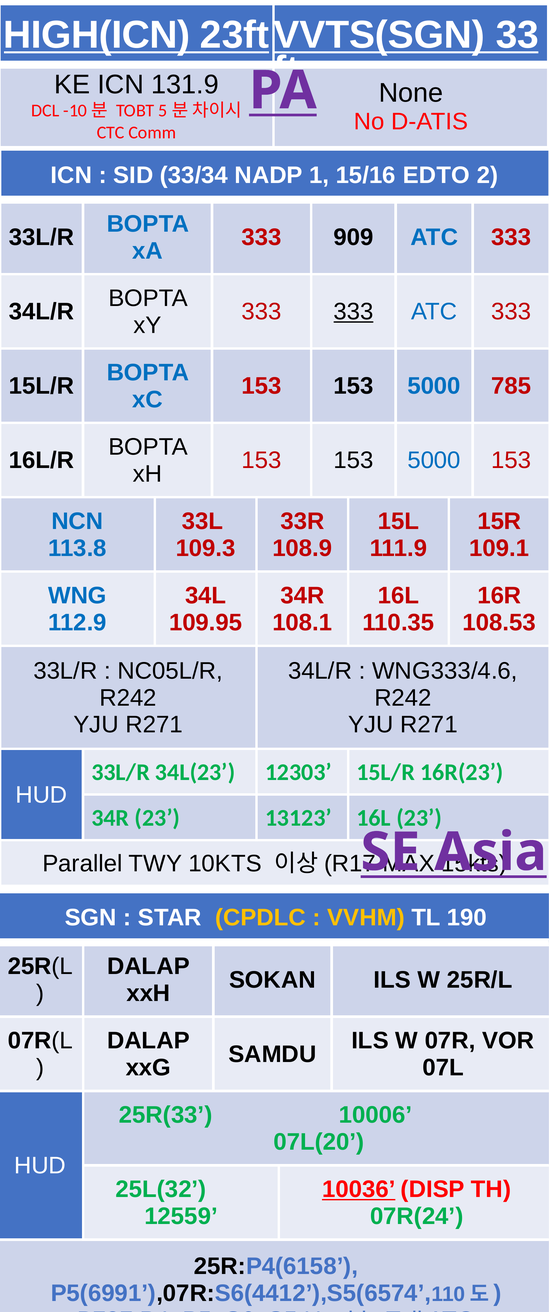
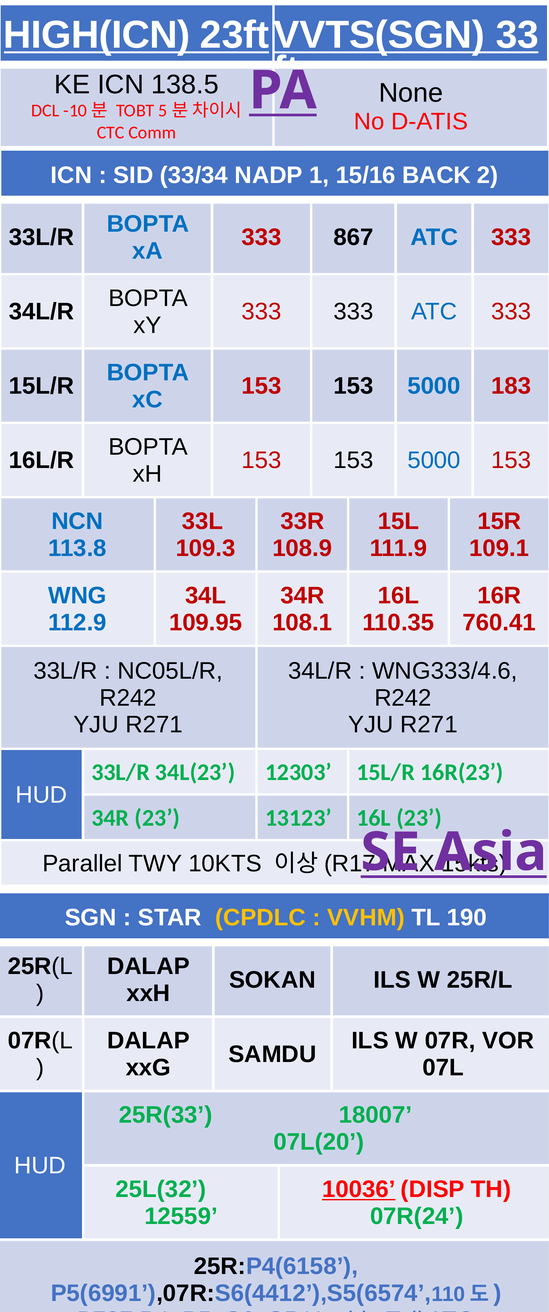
131.9: 131.9 -> 138.5 (185, 85)
EDTO: EDTO -> BACK (436, 175)
909: 909 -> 867 (353, 238)
333 underline: present -> none (353, 312)
785: 785 -> 183 (511, 387)
108.53: 108.53 -> 760.41 (499, 623)
10006: 10006 -> 18007 (376, 1116)
